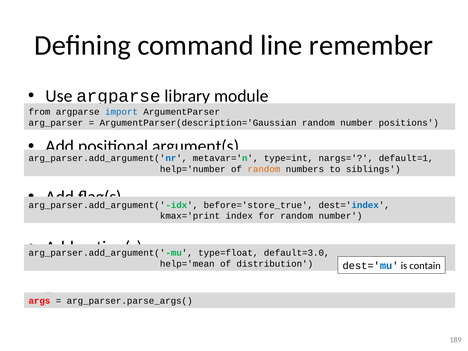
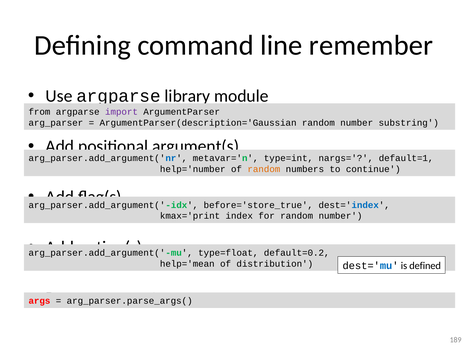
import colour: blue -> purple (121, 112)
positions: positions -> substring (409, 123)
siblings: siblings -> continue (373, 169)
default=3.0: default=3.0 -> default=0.2 (297, 253)
contain: contain -> defined (425, 266)
